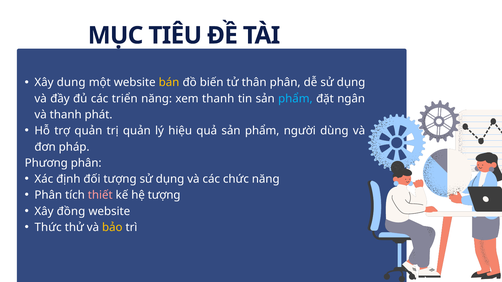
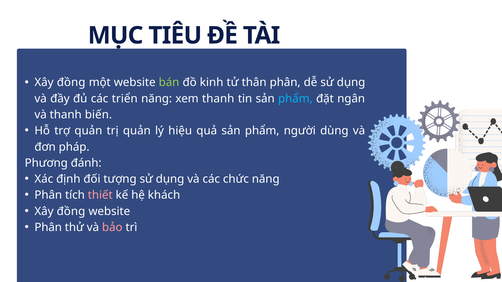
dụng: dụng -> đồng (71, 83)
bán colour: yellow -> light green (169, 83)
biến: biến -> kinh (212, 83)
phát: phát -> biến (98, 115)
Phương phân: phân -> đánh (86, 163)
hệ tượng: tượng -> khách (164, 195)
Thức: Thức -> Phân (48, 228)
bảo colour: yellow -> pink (112, 228)
